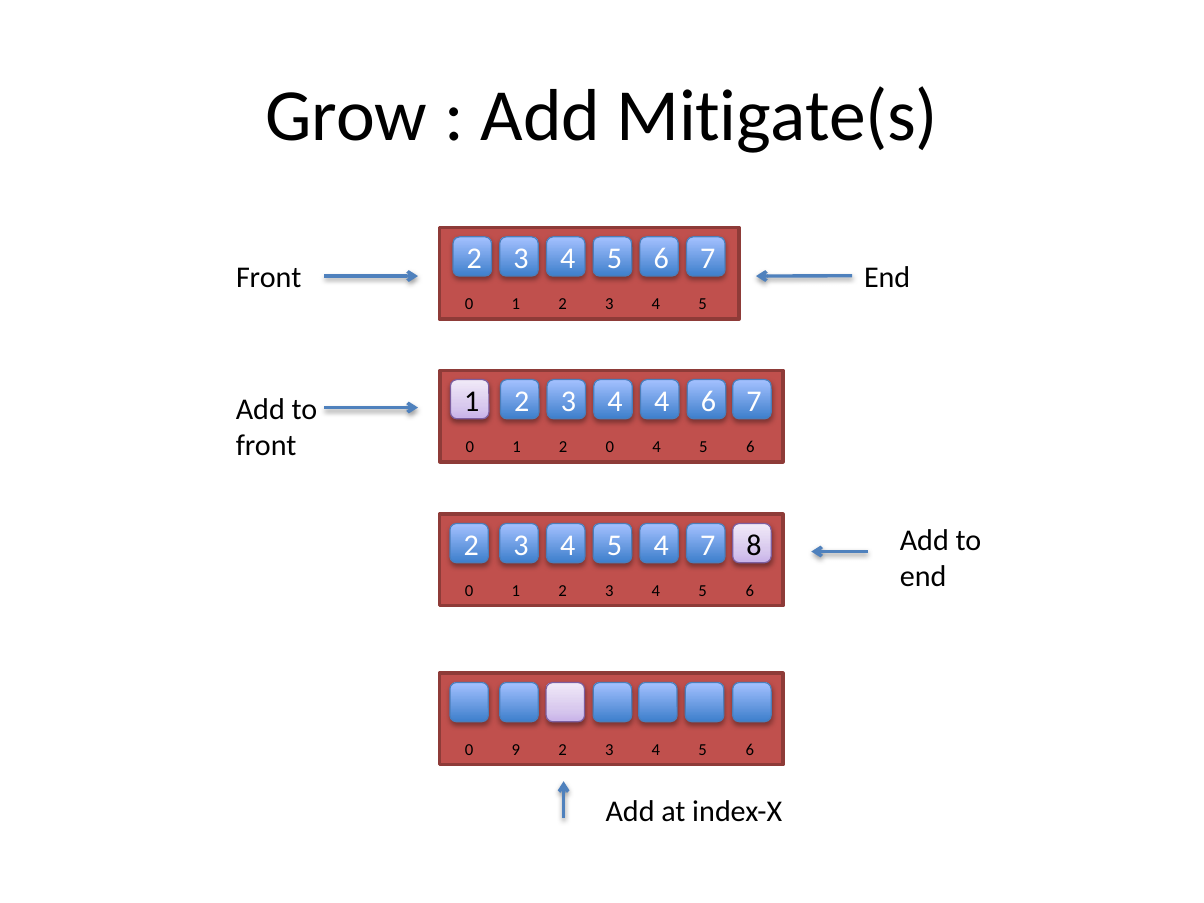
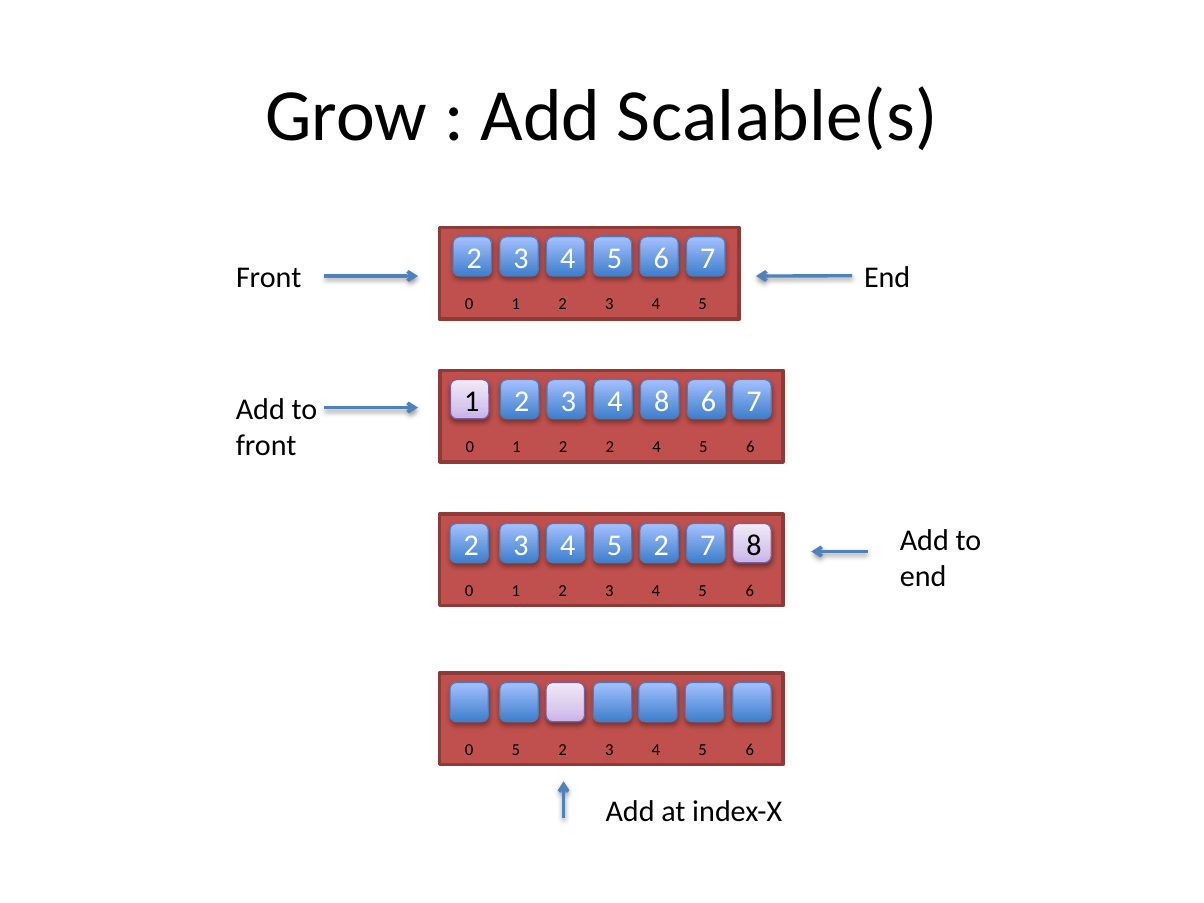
Mitigate(s: Mitigate(s -> Scalable(s (777, 117)
4 4: 4 -> 8 (662, 401)
2 0: 0 -> 2 (610, 447)
4 5 4: 4 -> 2 (661, 545)
0 9: 9 -> 5 (516, 749)
